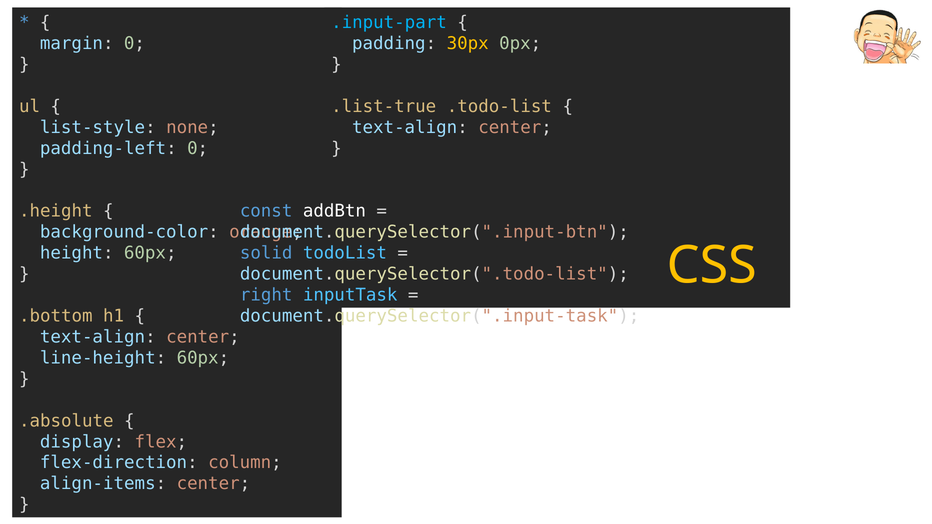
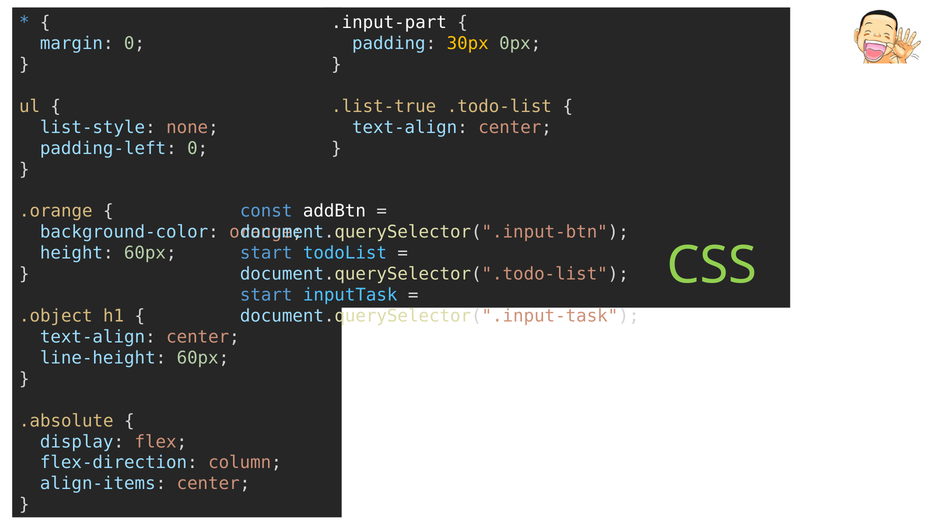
.input-part colour: light blue -> white (389, 23)
.height: .height -> .orange (56, 211)
solid: solid -> start (266, 253)
CSS colour: yellow -> light green (712, 265)
right: right -> start (266, 295)
.bottom: .bottom -> .object (56, 316)
